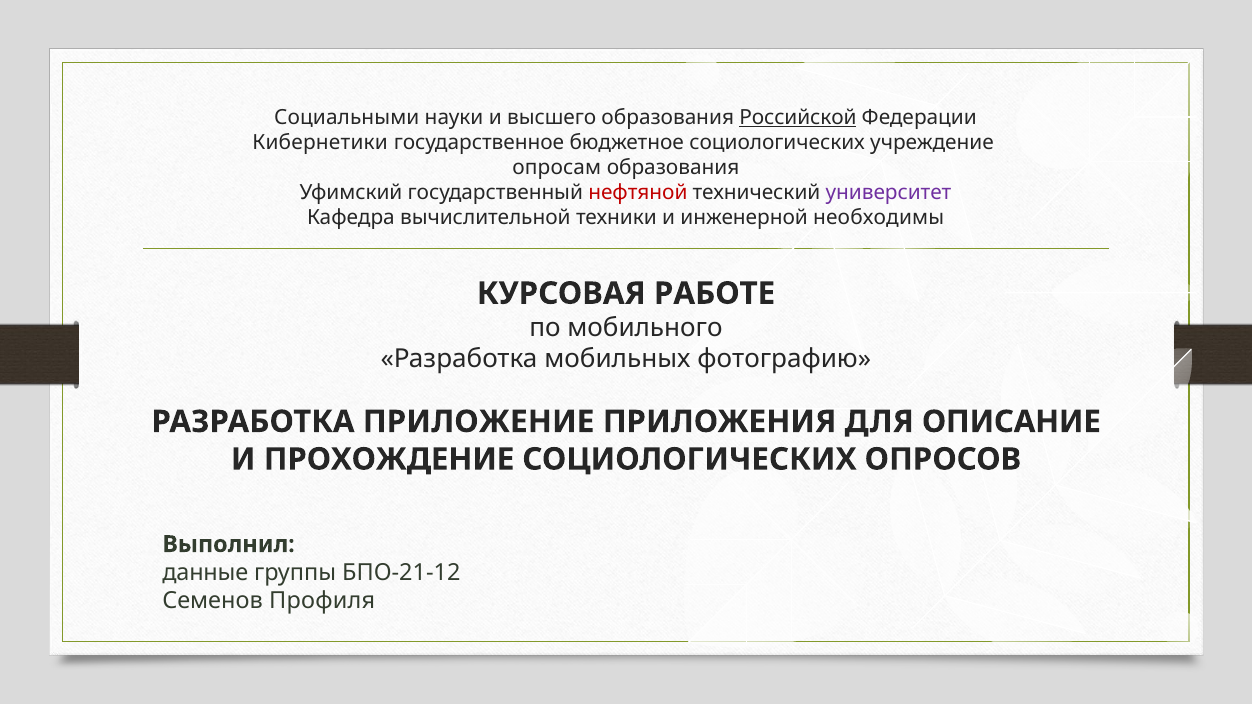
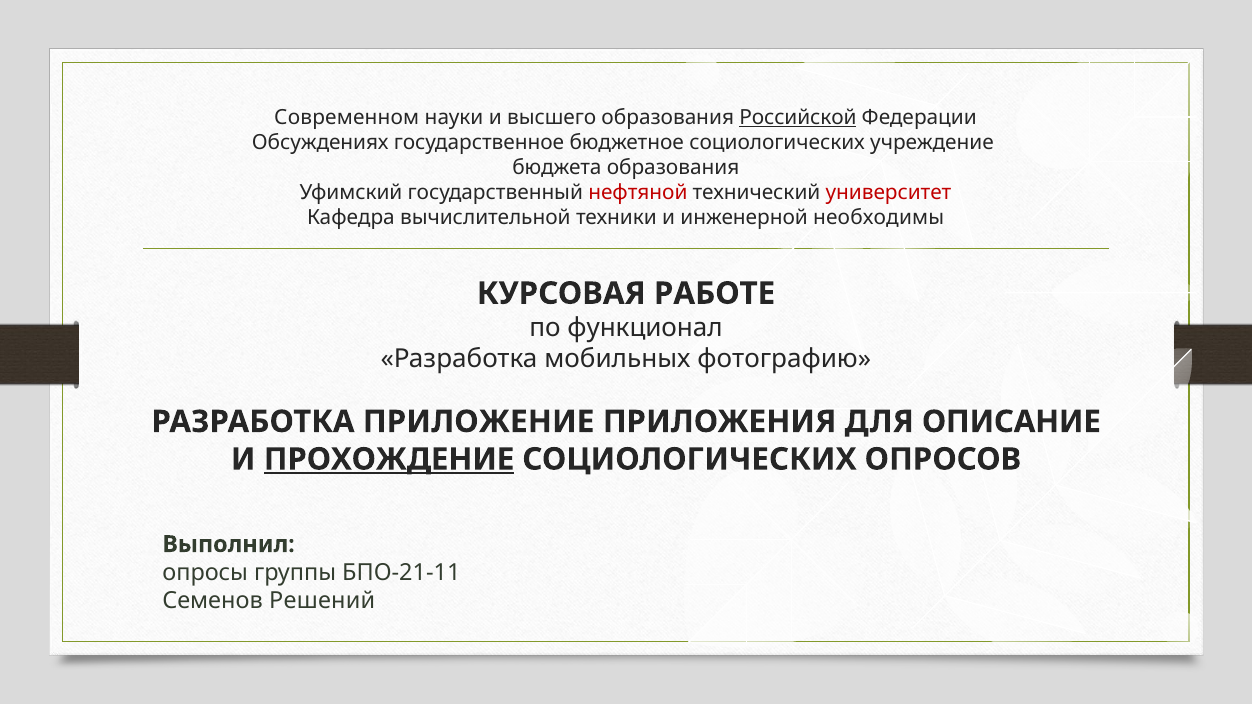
Социальными: Социальными -> Современном (347, 118)
Кибернетики: Кибернетики -> Обсуждениях (320, 143)
опросам: опросам -> бюджета (557, 168)
университет colour: purple -> red (889, 193)
мобильного: мобильного -> функционал (645, 328)
ПРОХОЖДЕНИЕ underline: none -> present (389, 459)
данные: данные -> опросы (205, 573)
БПО-21-12: БПО-21-12 -> БПО-21-11 (401, 573)
Профиля: Профиля -> Решений (322, 601)
